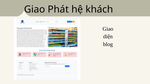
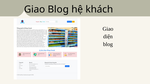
Phát: Phát -> Blog (58, 9)
